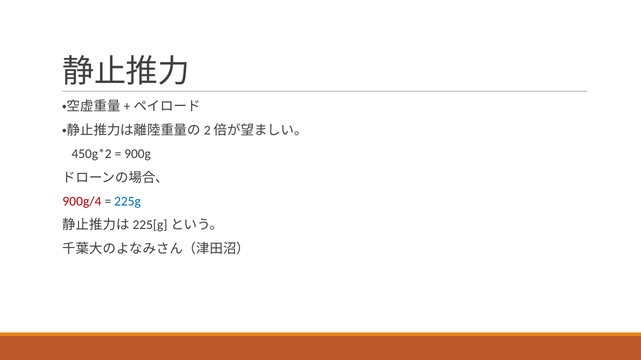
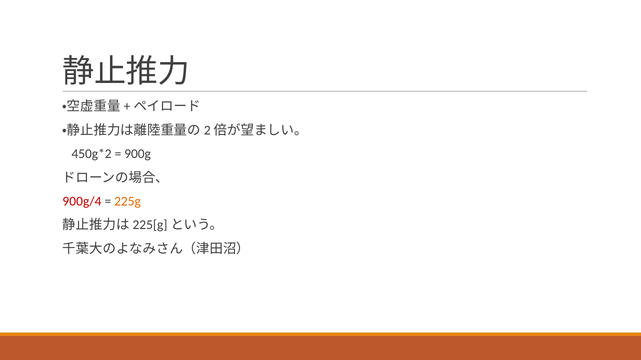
225g colour: blue -> orange (128, 202)
